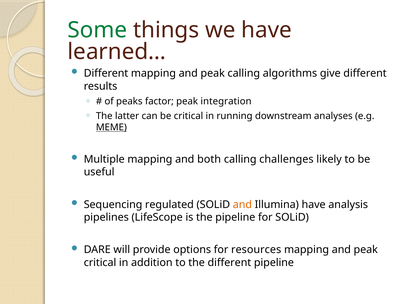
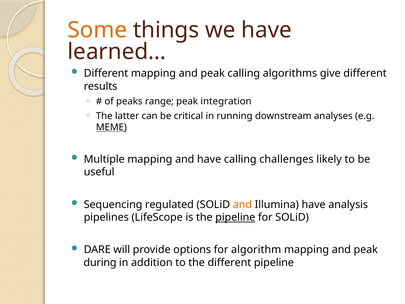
Some colour: green -> orange (97, 30)
factor: factor -> range (159, 101)
and both: both -> have (209, 159)
pipeline underline: none -> present (235, 217)
resources: resources -> algorithm (256, 250)
critical: critical -> during (100, 262)
